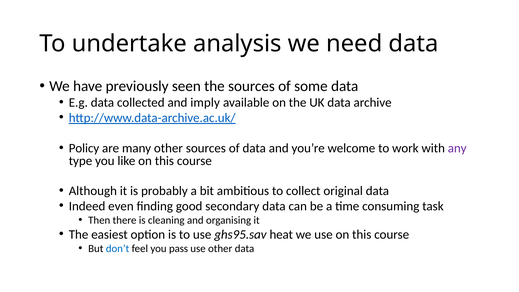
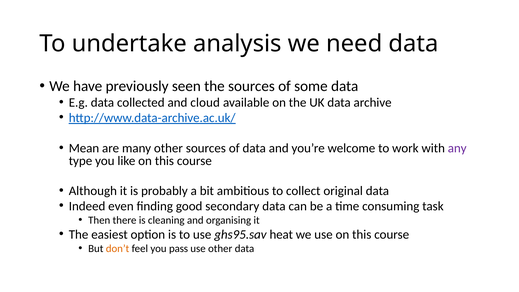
imply: imply -> cloud (205, 103)
Policy: Policy -> Mean (84, 148)
don’t colour: blue -> orange (118, 249)
